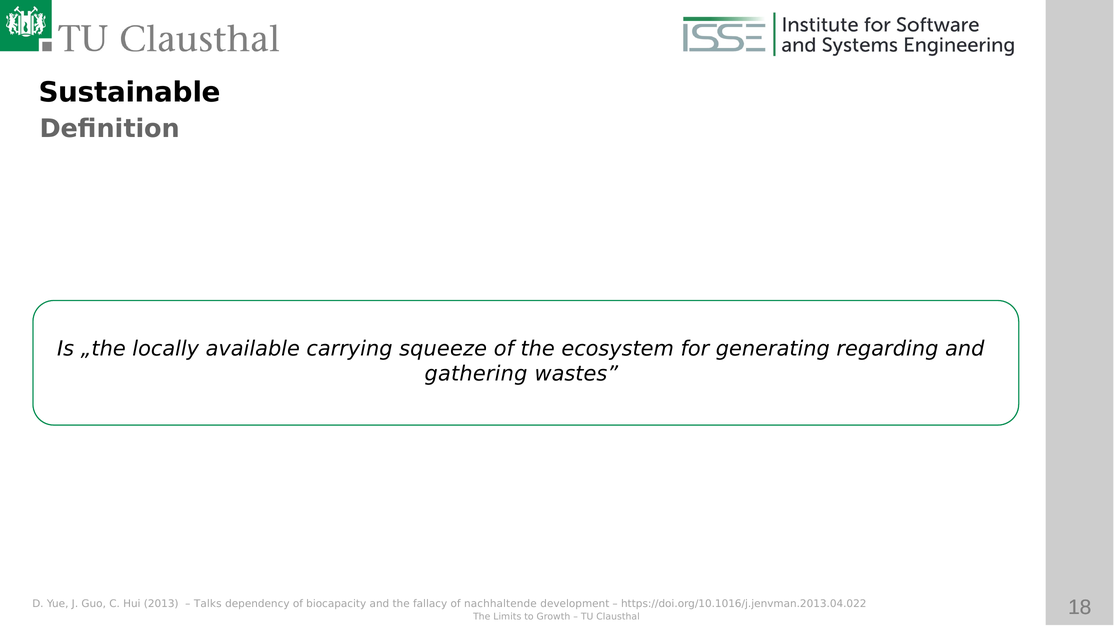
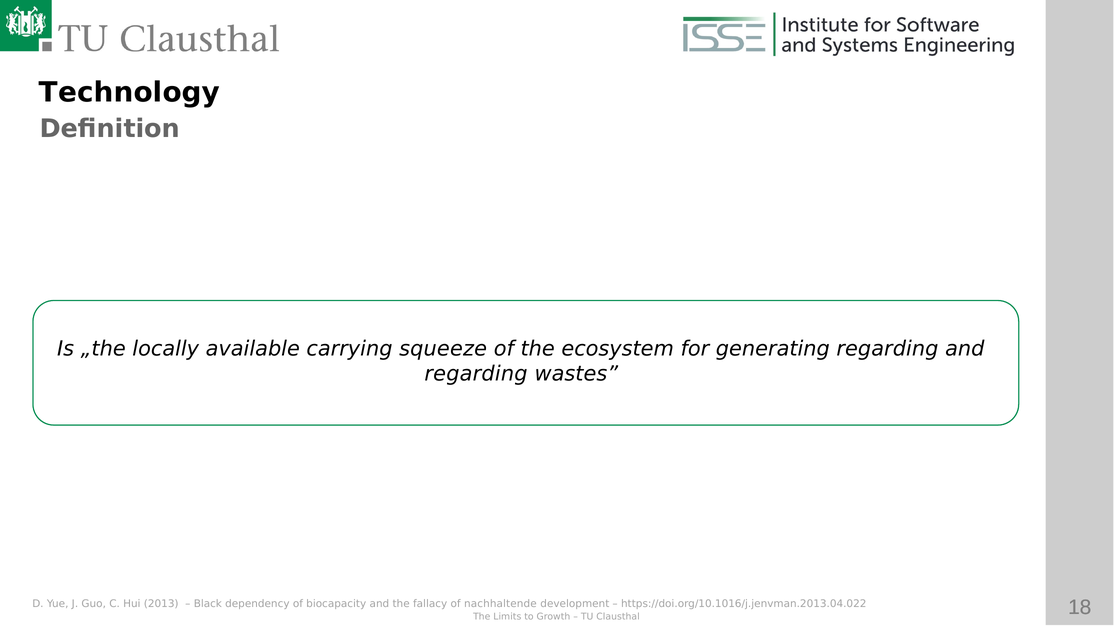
Sustainable: Sustainable -> Technology (129, 93)
gathering: gathering -> regarding (476, 374)
Talks: Talks -> Black (208, 604)
